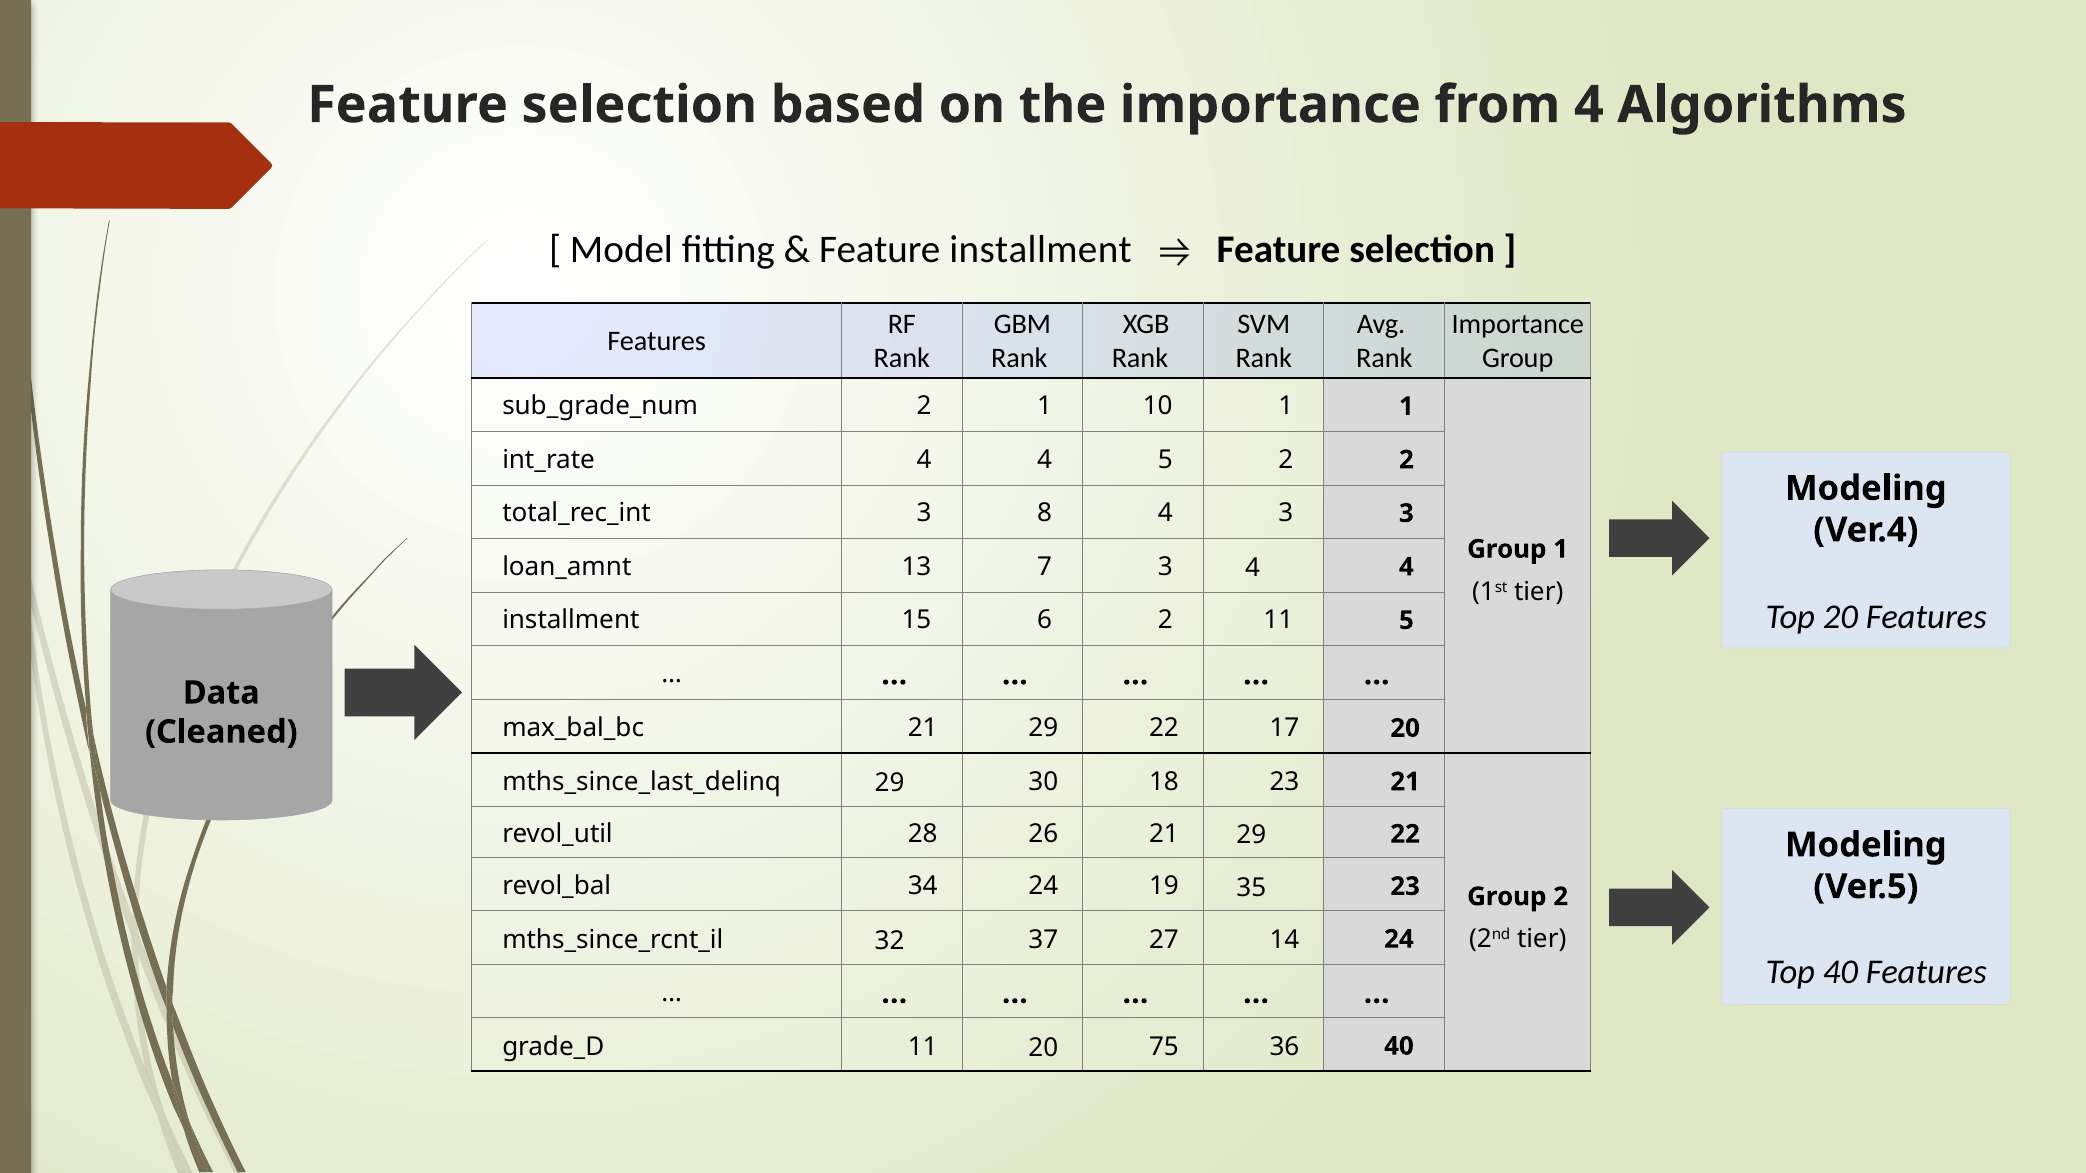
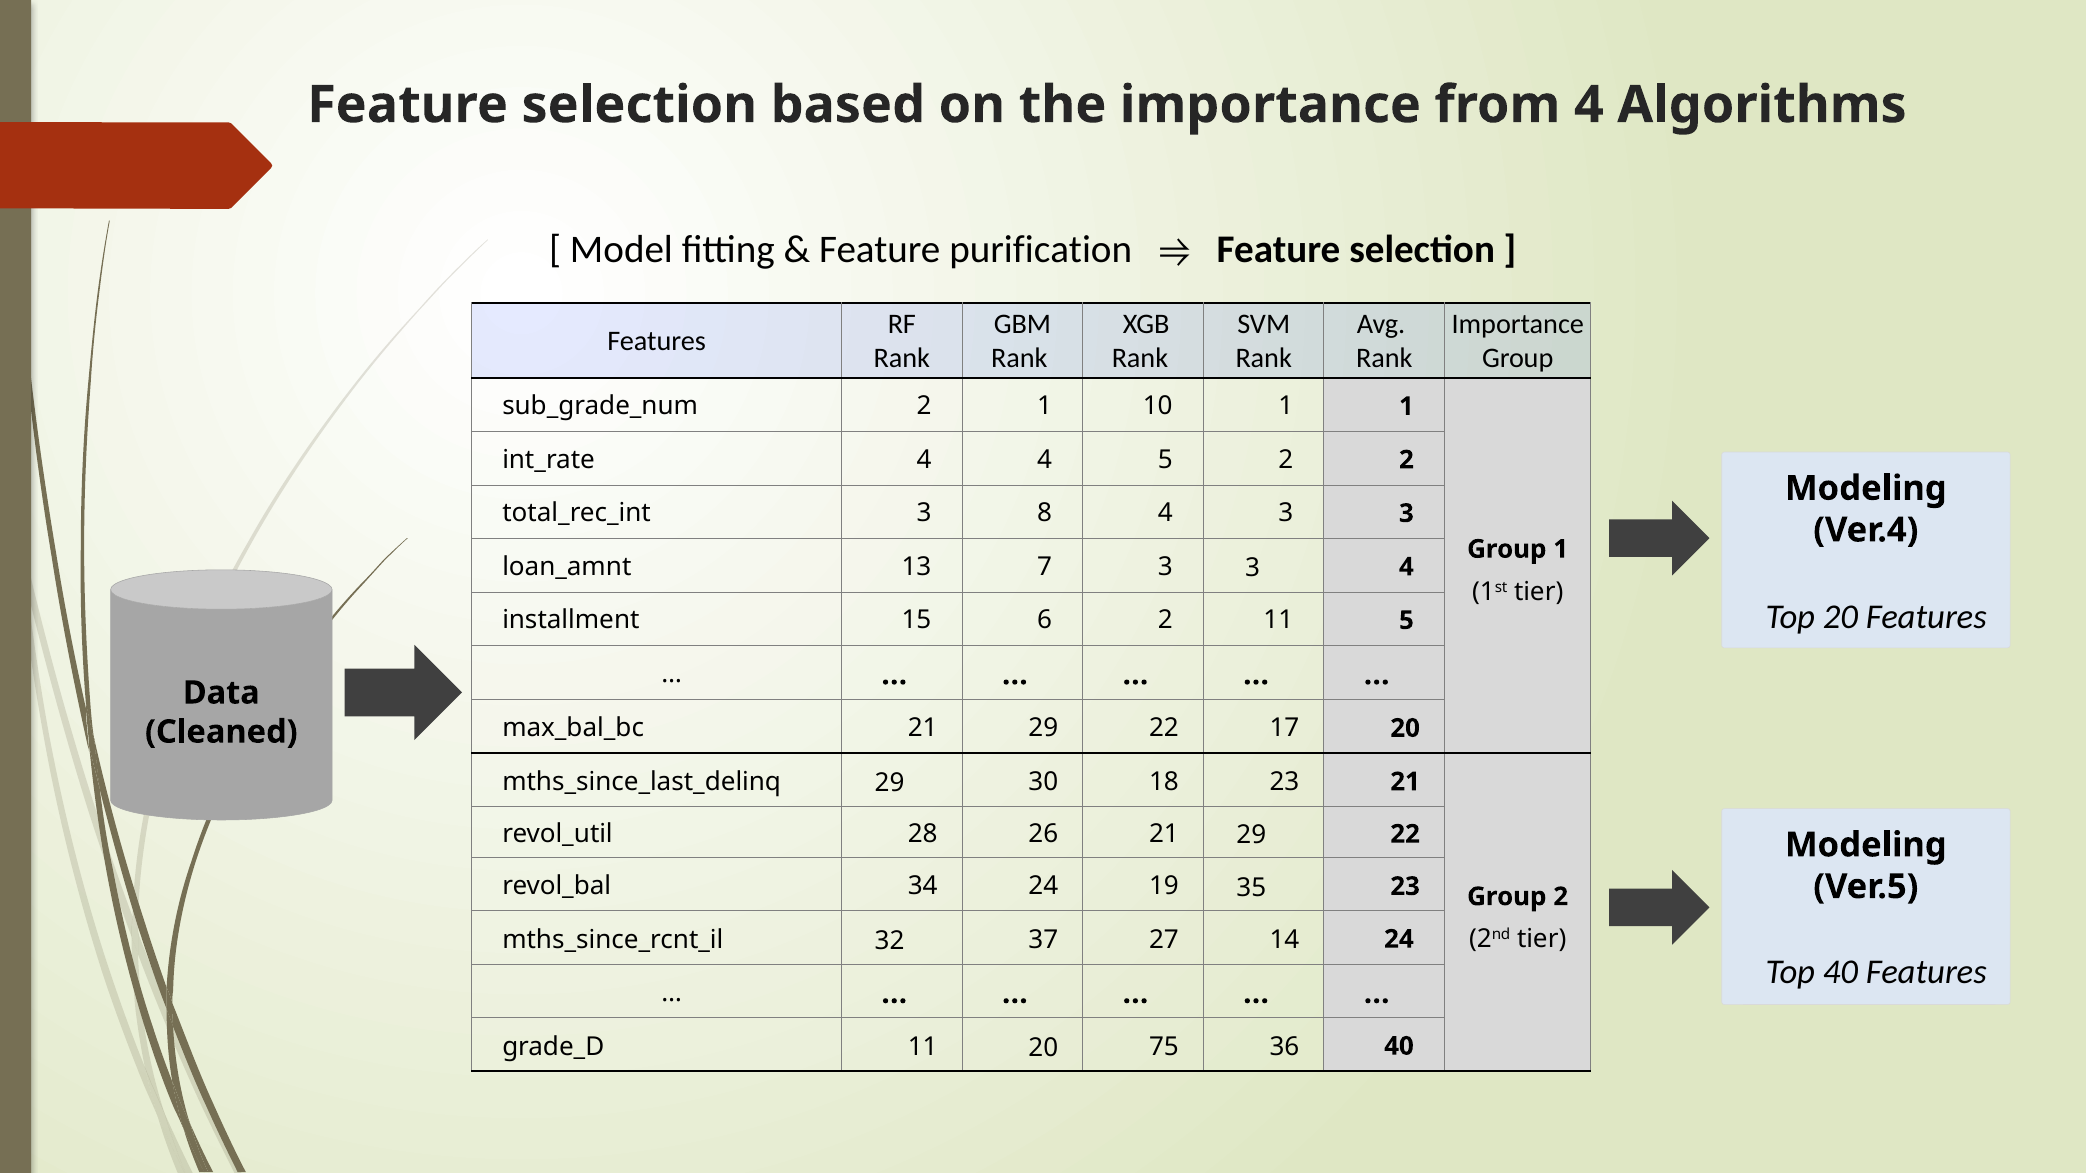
Feature installment: installment -> purification (1041, 249)
7 3 4: 4 -> 3 (1253, 568)
